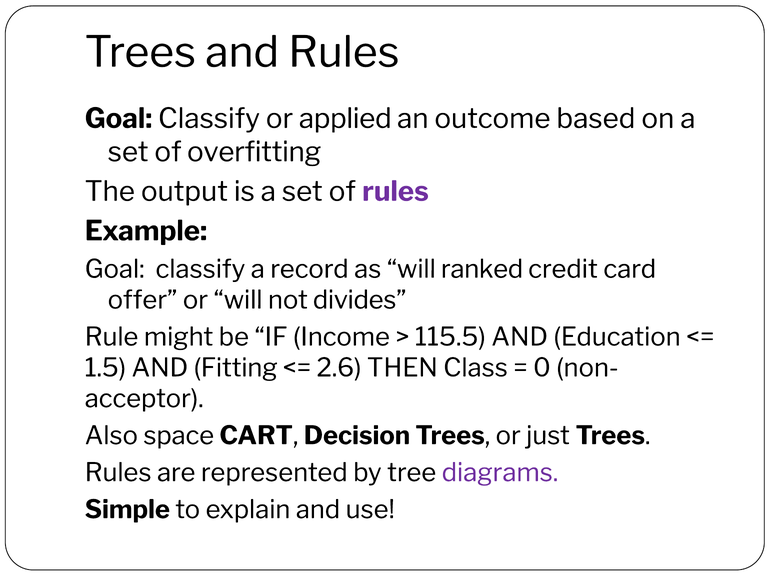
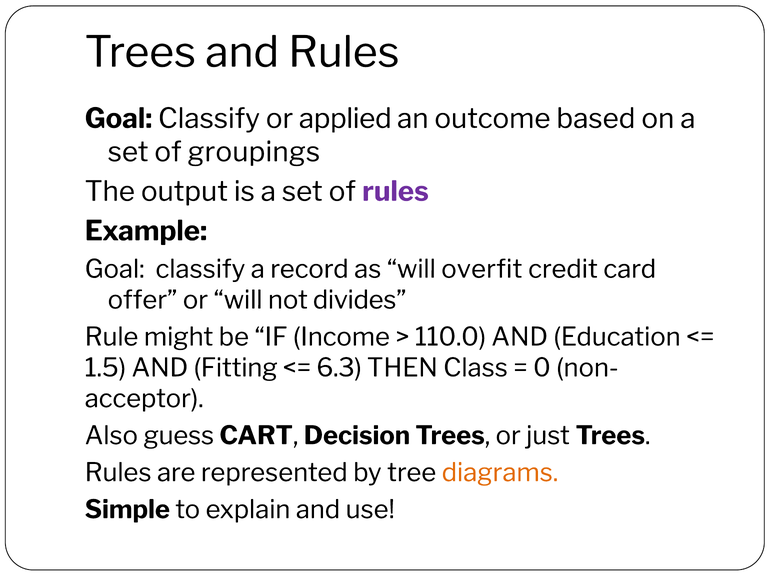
overfitting: overfitting -> groupings (254, 152)
ranked: ranked -> overfit (482, 269)
115.5: 115.5 -> 110.0 (450, 337)
2.6: 2.6 -> 6.3 (339, 368)
space: space -> guess (179, 435)
diagrams colour: purple -> orange (500, 472)
